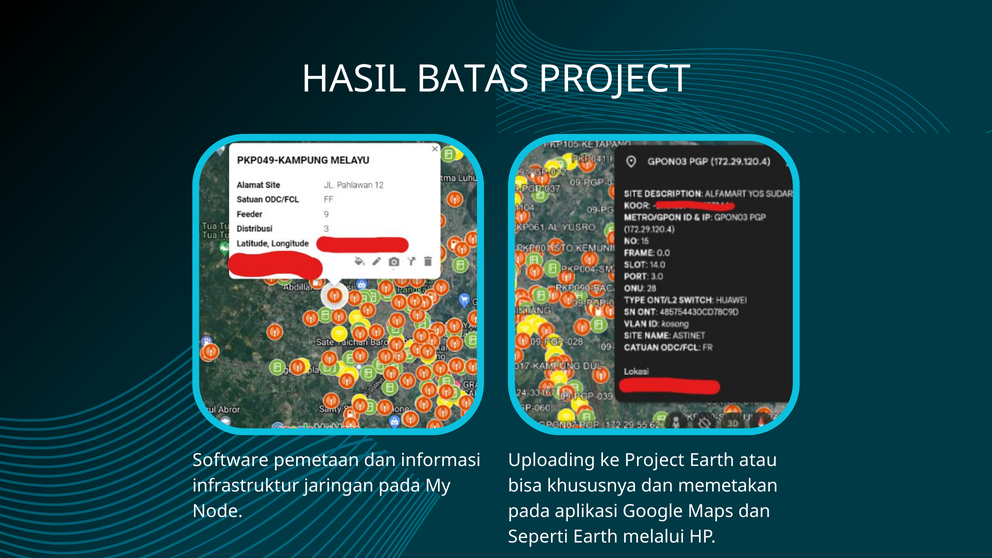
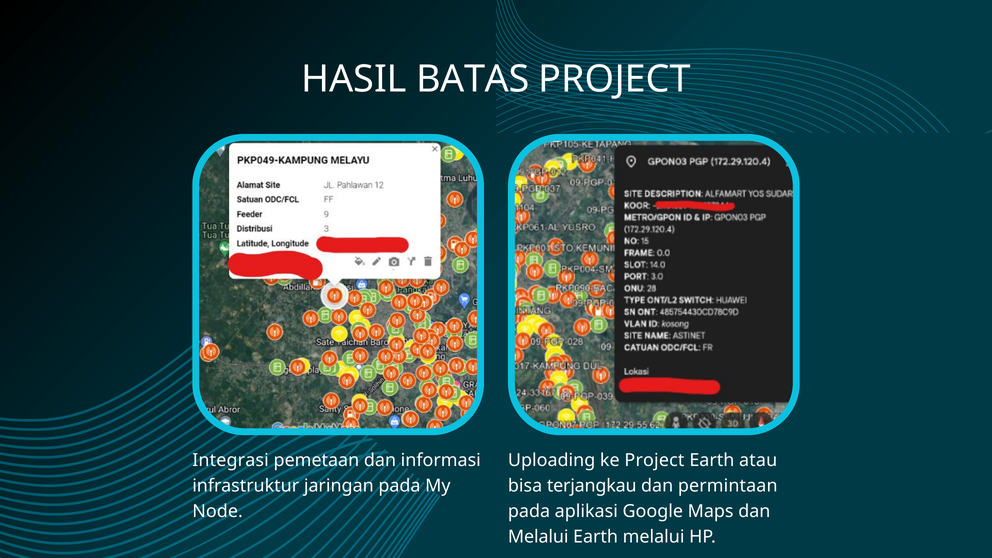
Software: Software -> Integrasi (231, 461)
khususnya: khususnya -> terjangkau (592, 486)
memetakan: memetakan -> permintaan (728, 486)
Seperti: Seperti -> Melalui (538, 537)
